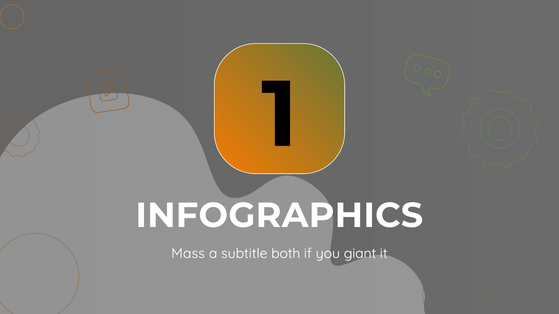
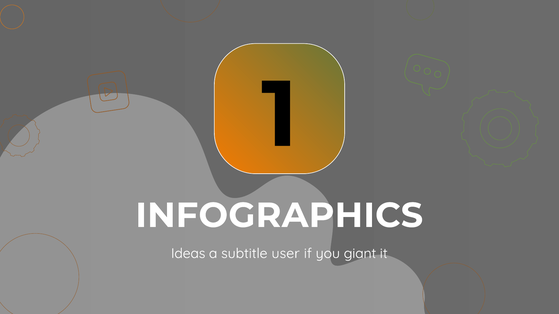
Mass: Mass -> Ideas (188, 254)
both: both -> user (286, 254)
